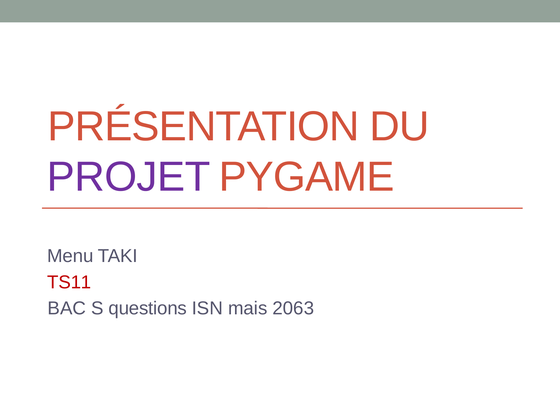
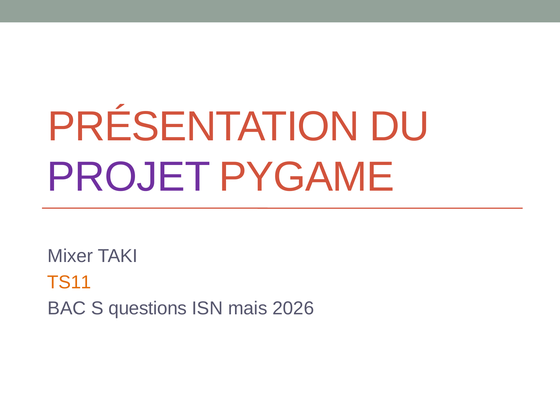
Menu: Menu -> Mixer (70, 256)
TS11 colour: red -> orange (69, 282)
2063: 2063 -> 2026 (293, 308)
